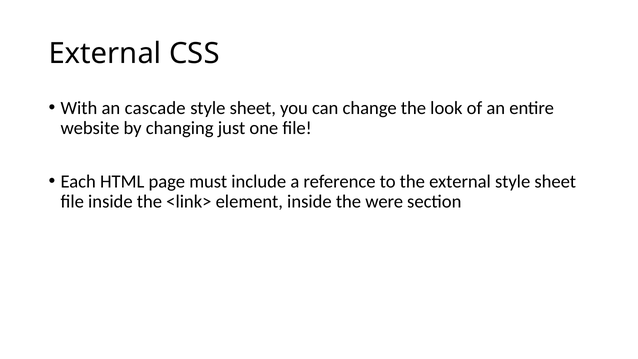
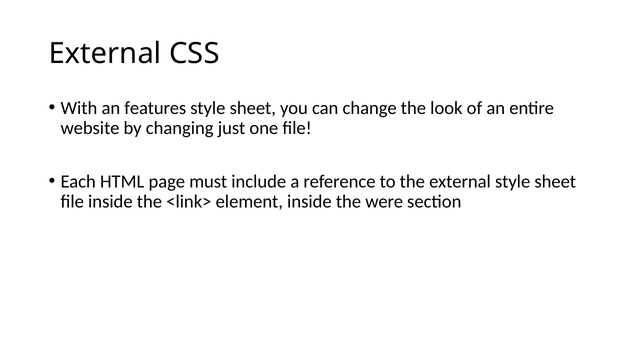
cascade: cascade -> features (155, 108)
